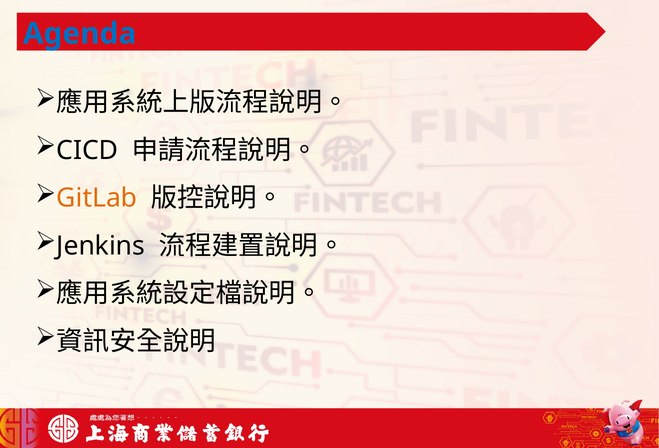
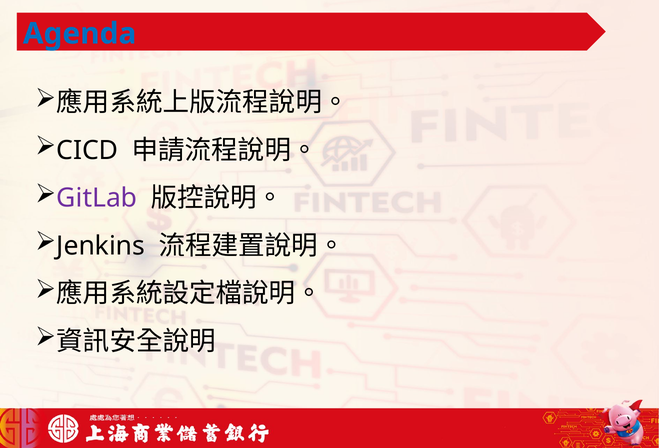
GitLab colour: orange -> purple (97, 198)
